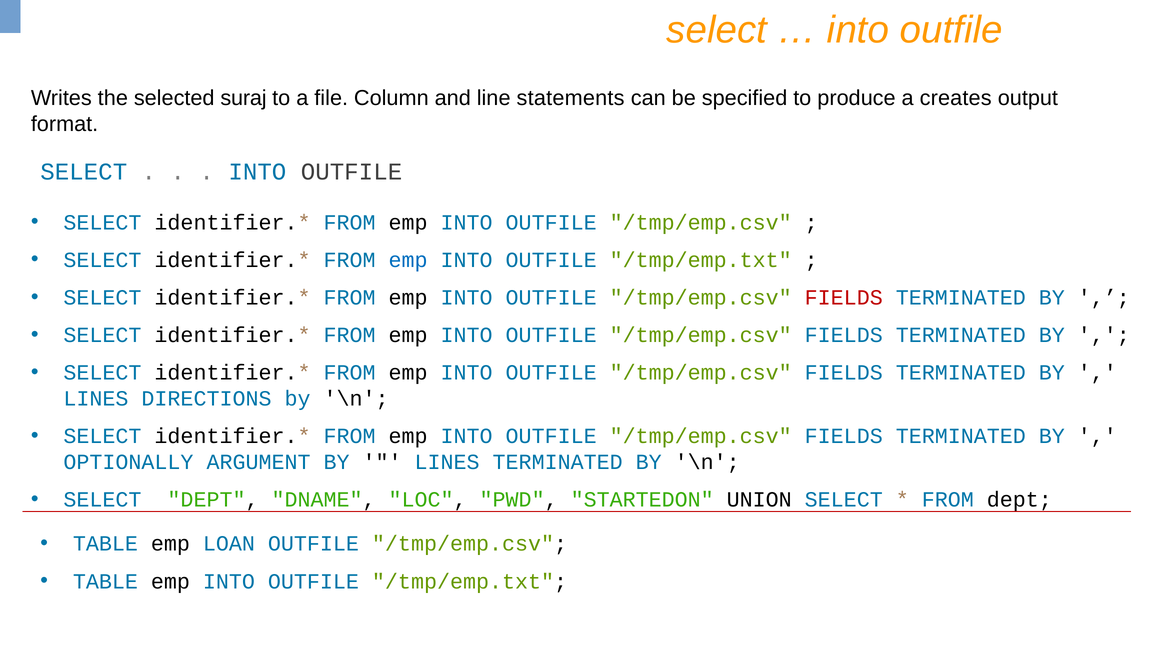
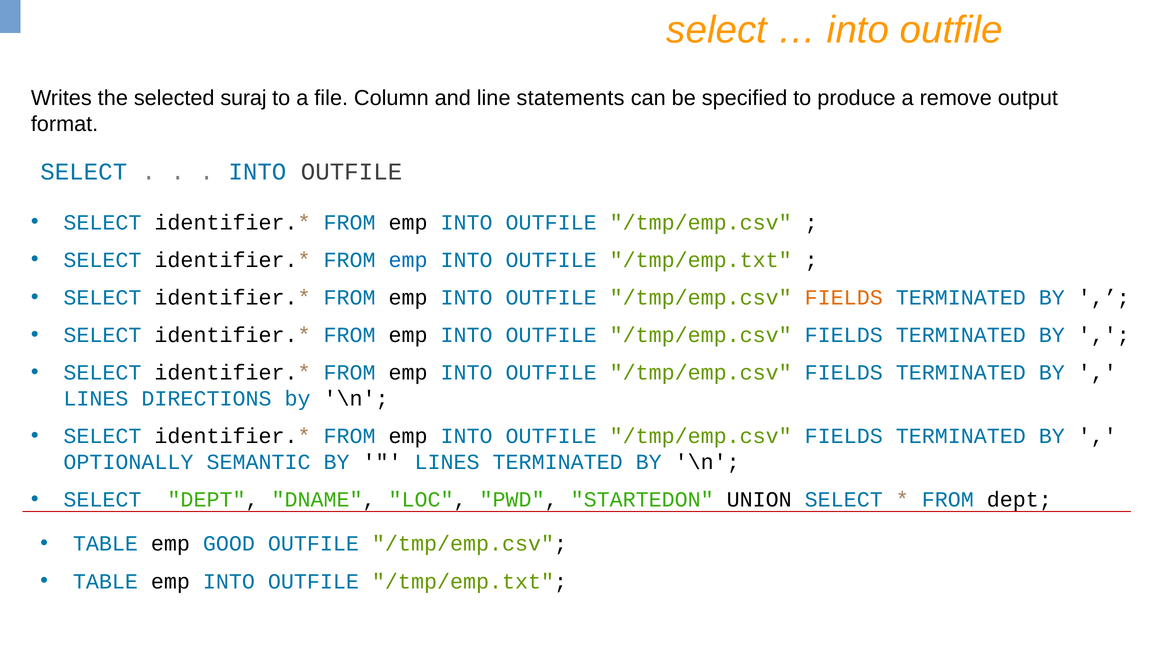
creates: creates -> remove (956, 98)
FIELDS colour: red -> orange (844, 298)
ARGUMENT: ARGUMENT -> SEMANTIC (259, 462)
LOAN: LOAN -> GOOD (229, 544)
